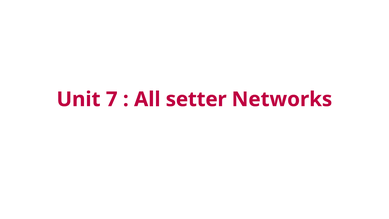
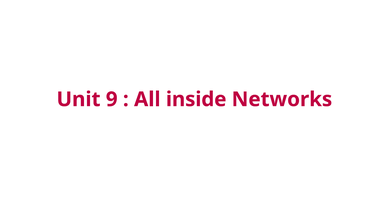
7: 7 -> 9 (112, 99)
setter: setter -> inside (196, 99)
